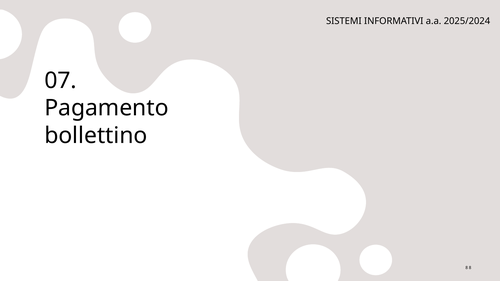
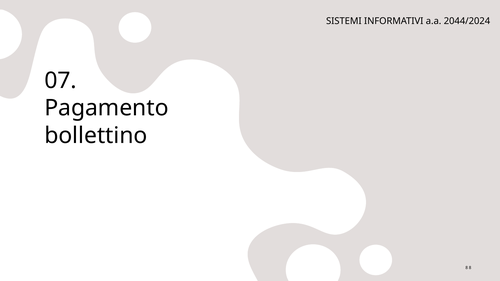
2025/2024: 2025/2024 -> 2044/2024 (467, 21)
